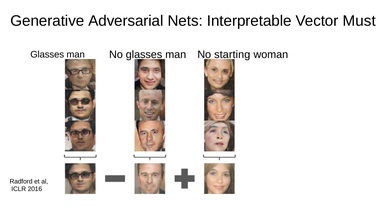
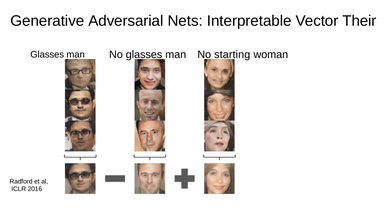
Must: Must -> Their (359, 21)
